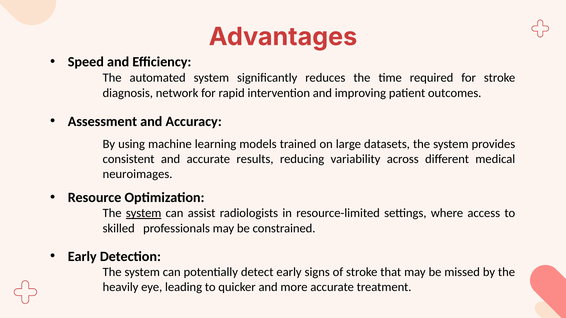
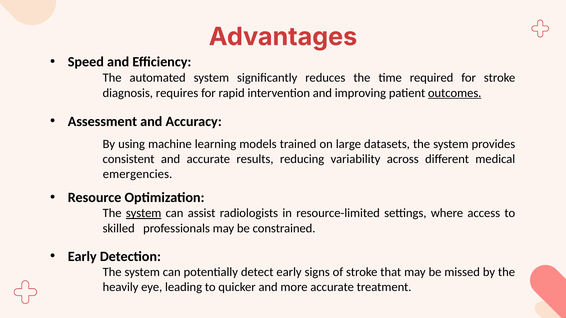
network: network -> requires (177, 93)
outcomes underline: none -> present (455, 93)
neuroimages: neuroimages -> emergencies (138, 174)
